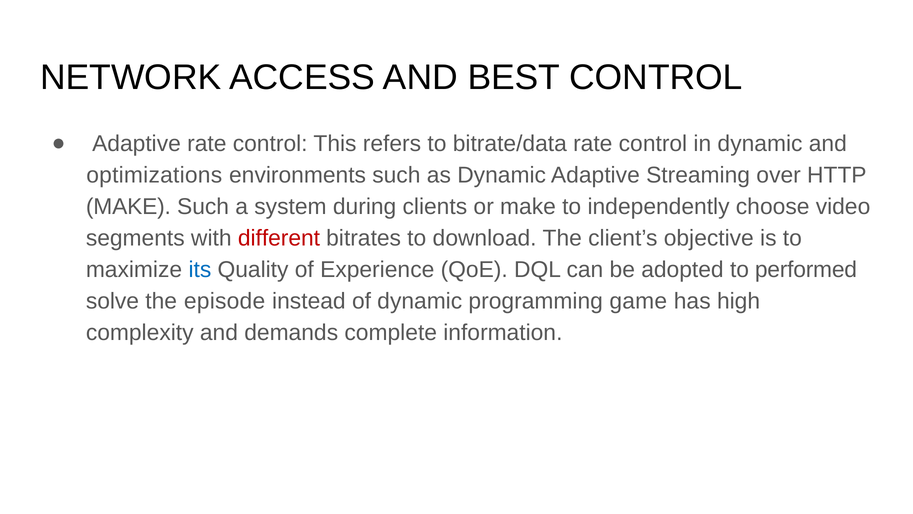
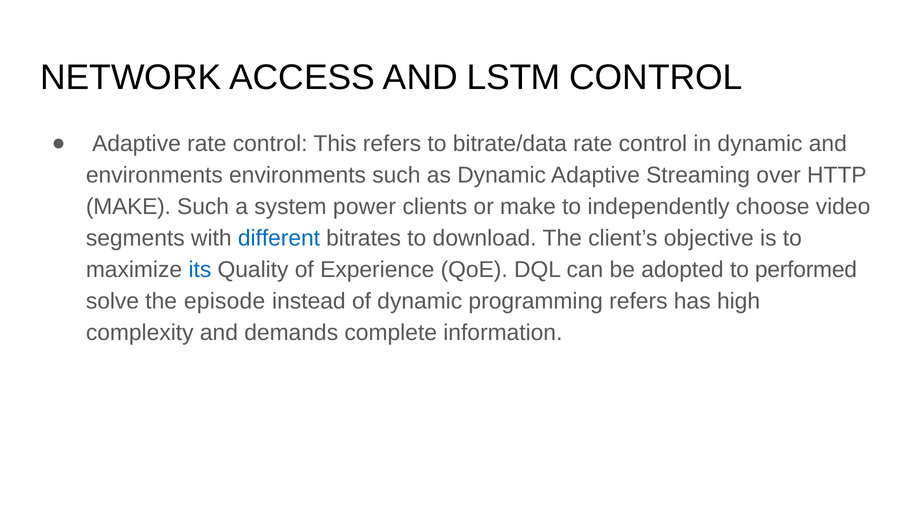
BEST: BEST -> LSTM (514, 77)
optimizations: optimizations -> environments (154, 175)
during: during -> power (364, 207)
different colour: red -> blue (279, 238)
programming game: game -> refers (638, 301)
